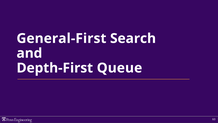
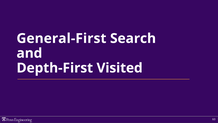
Queue: Queue -> Visited (120, 68)
